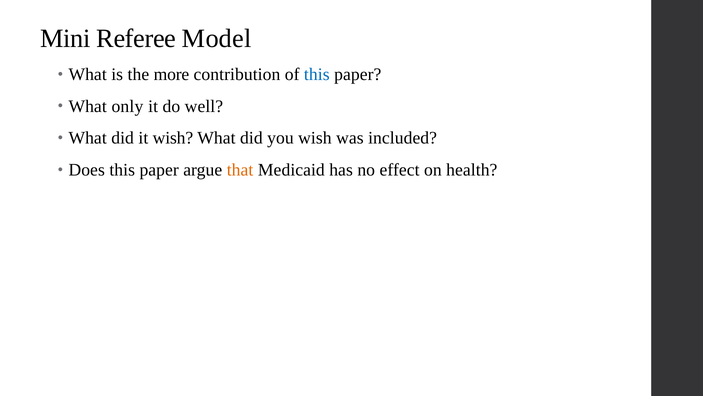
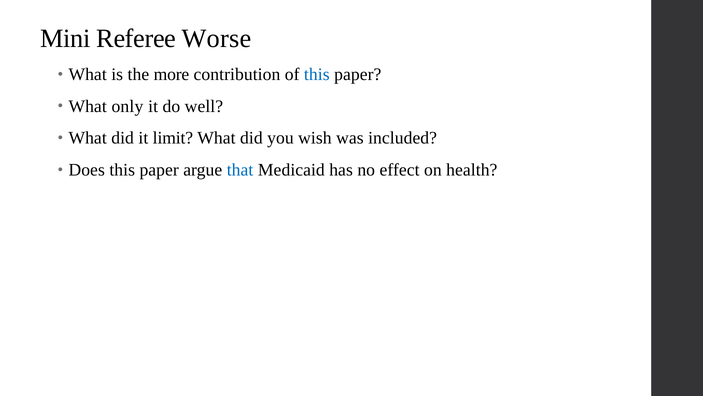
Model: Model -> Worse (217, 38)
it wish: wish -> limit (173, 138)
that colour: orange -> blue (240, 170)
